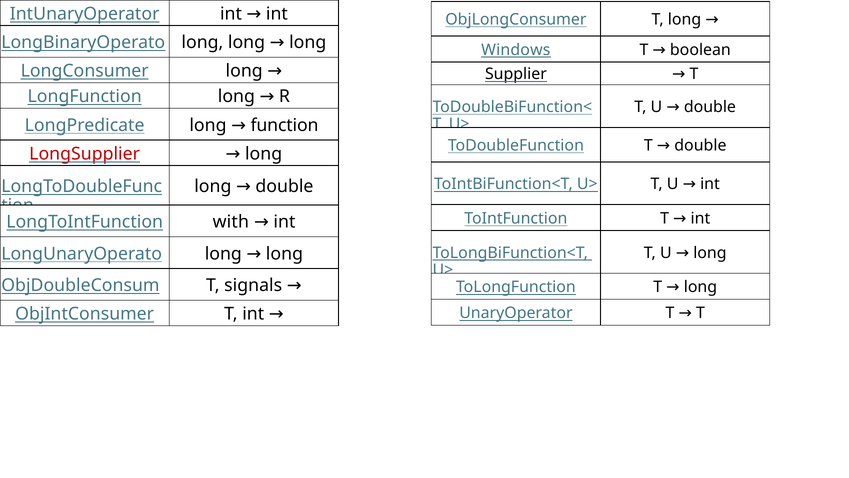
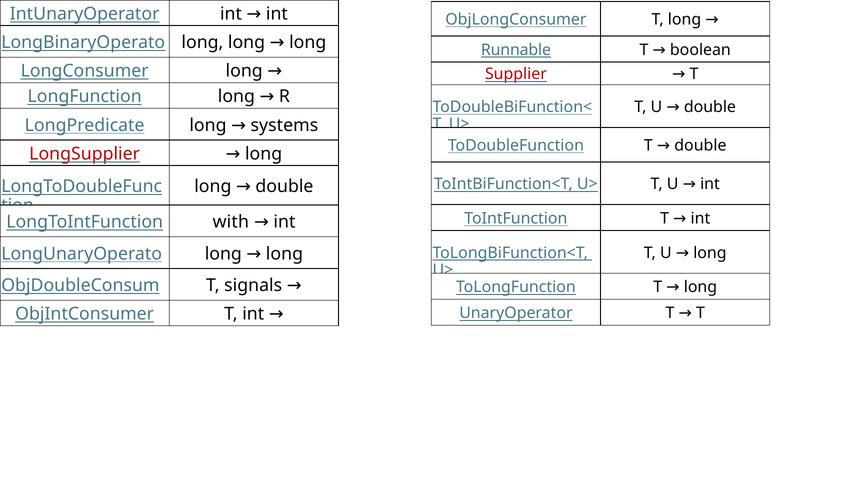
Windows: Windows -> Runnable (516, 50)
Supplier colour: black -> red (516, 74)
function: function -> systems (284, 125)
